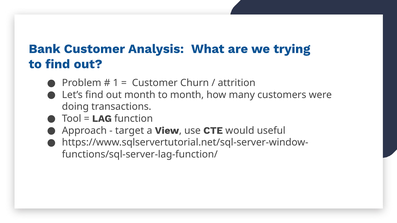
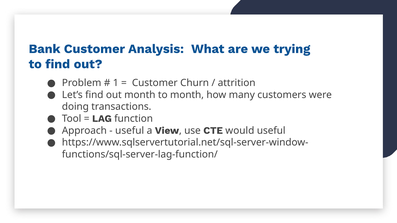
target: target -> useful (130, 131)
